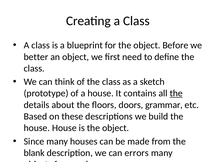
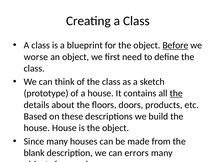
Before underline: none -> present (175, 45)
better: better -> worse (36, 57)
grammar: grammar -> products (164, 105)
